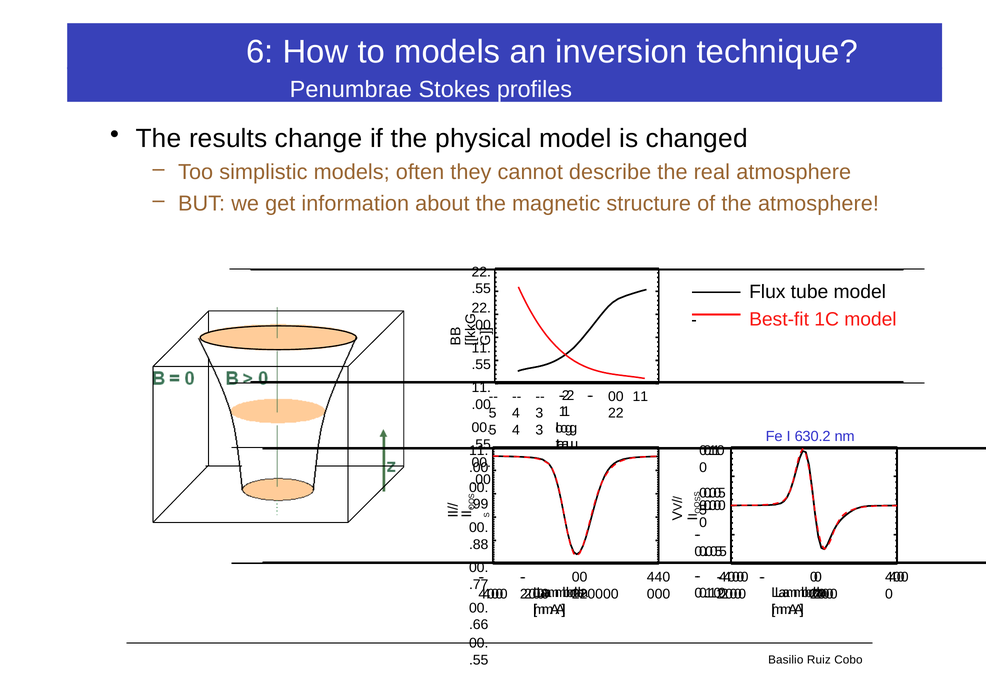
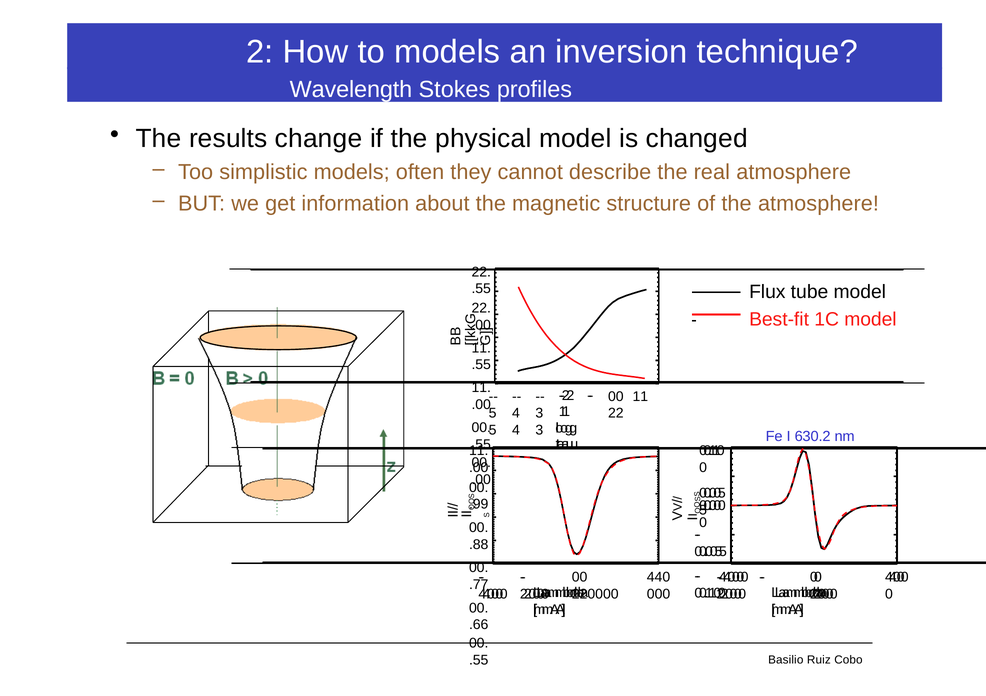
6: 6 -> 2 (260, 52)
Penumbrae: Penumbrae -> Wavelength (351, 90)
